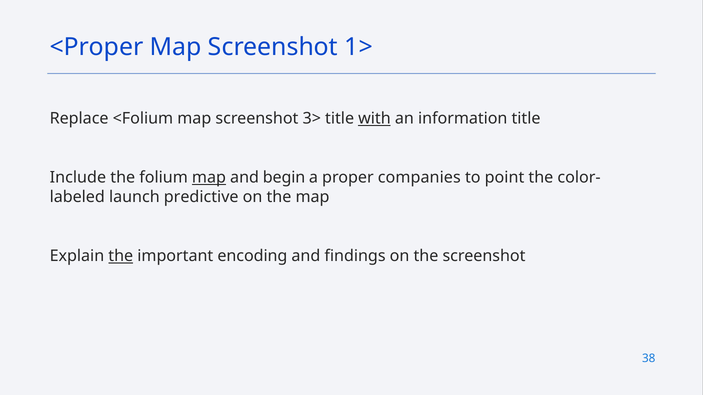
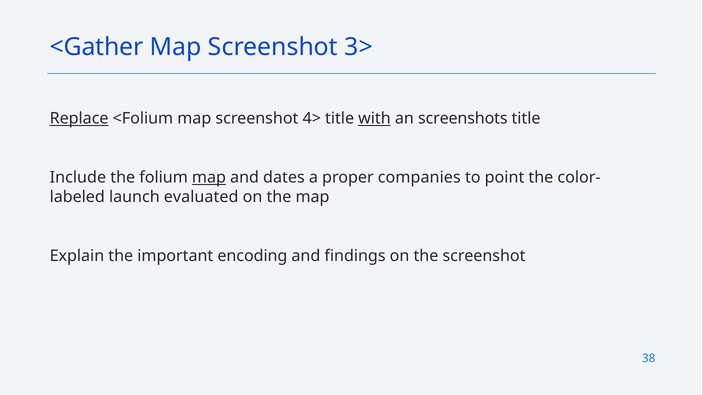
<Proper: <Proper -> <Gather (97, 47)
1>: 1> -> 3> (359, 47)
Replace underline: none -> present (79, 119)
3>: 3> -> 4> (312, 119)
information: information -> screenshots (463, 119)
begin: begin -> dates (284, 178)
predictive: predictive -> evaluated (201, 197)
the underline: present -> none (121, 256)
